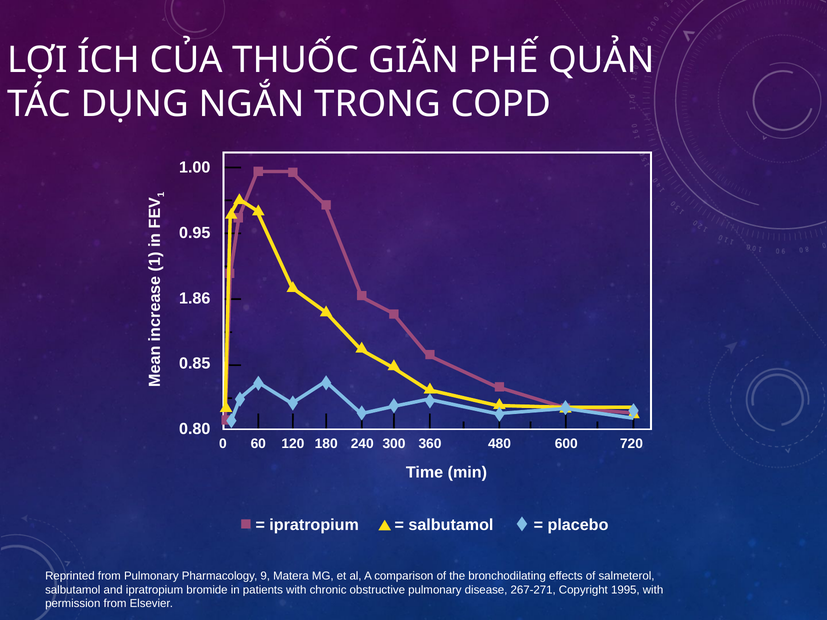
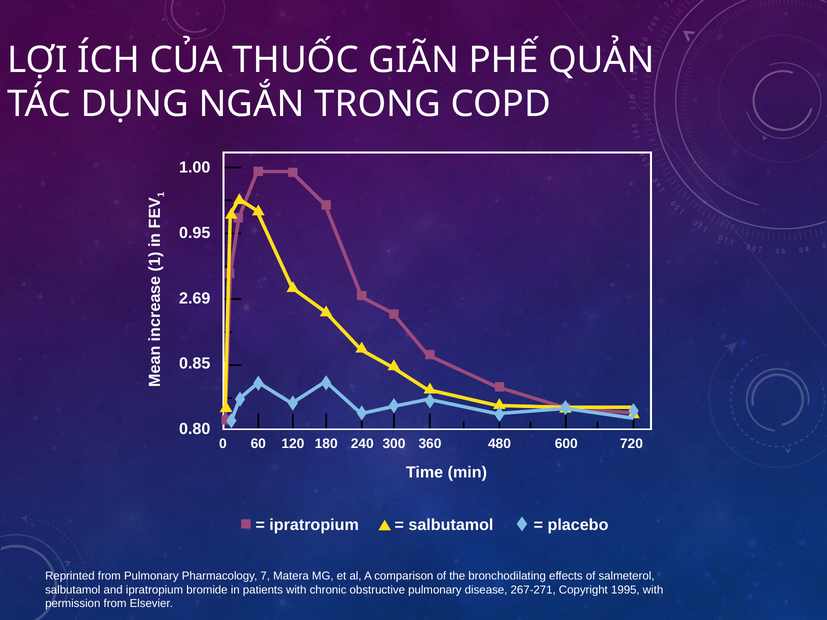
1.86: 1.86 -> 2.69 (195, 298)
9: 9 -> 7 (265, 576)
